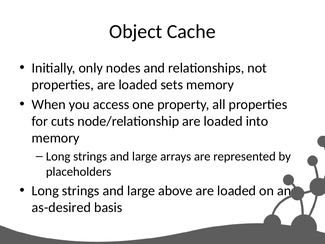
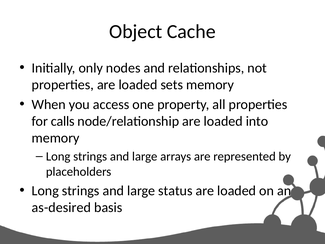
cuts: cuts -> calls (63, 121)
above: above -> status (175, 191)
